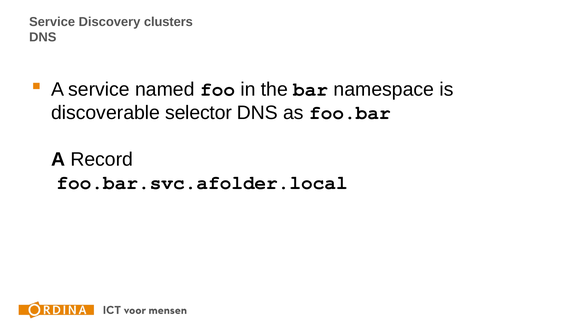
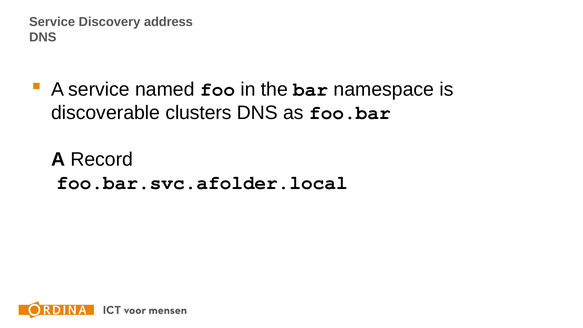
clusters: clusters -> address (168, 22)
selector: selector -> clusters (198, 113)
